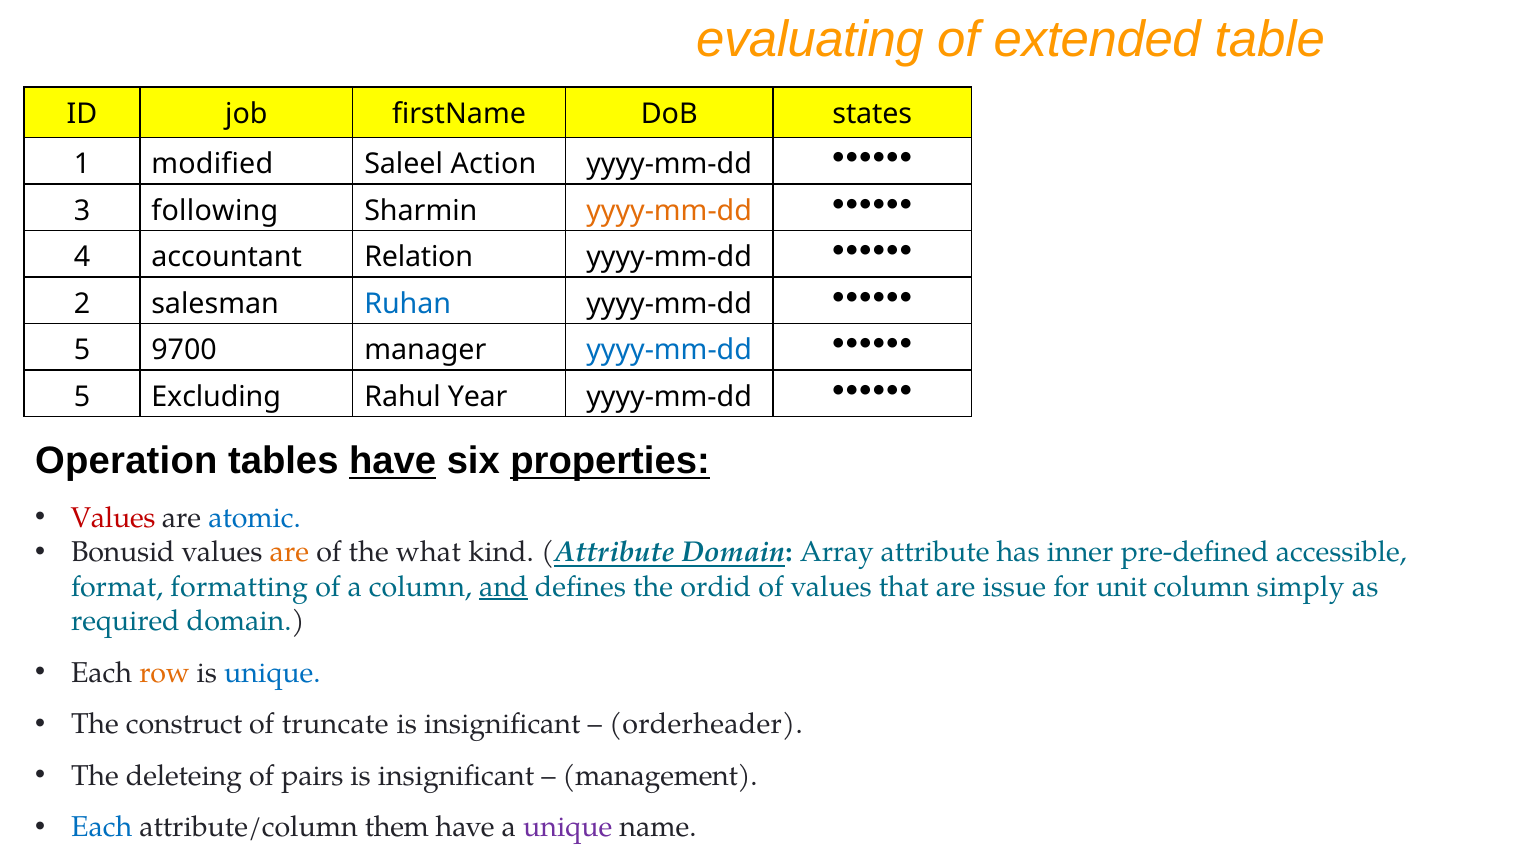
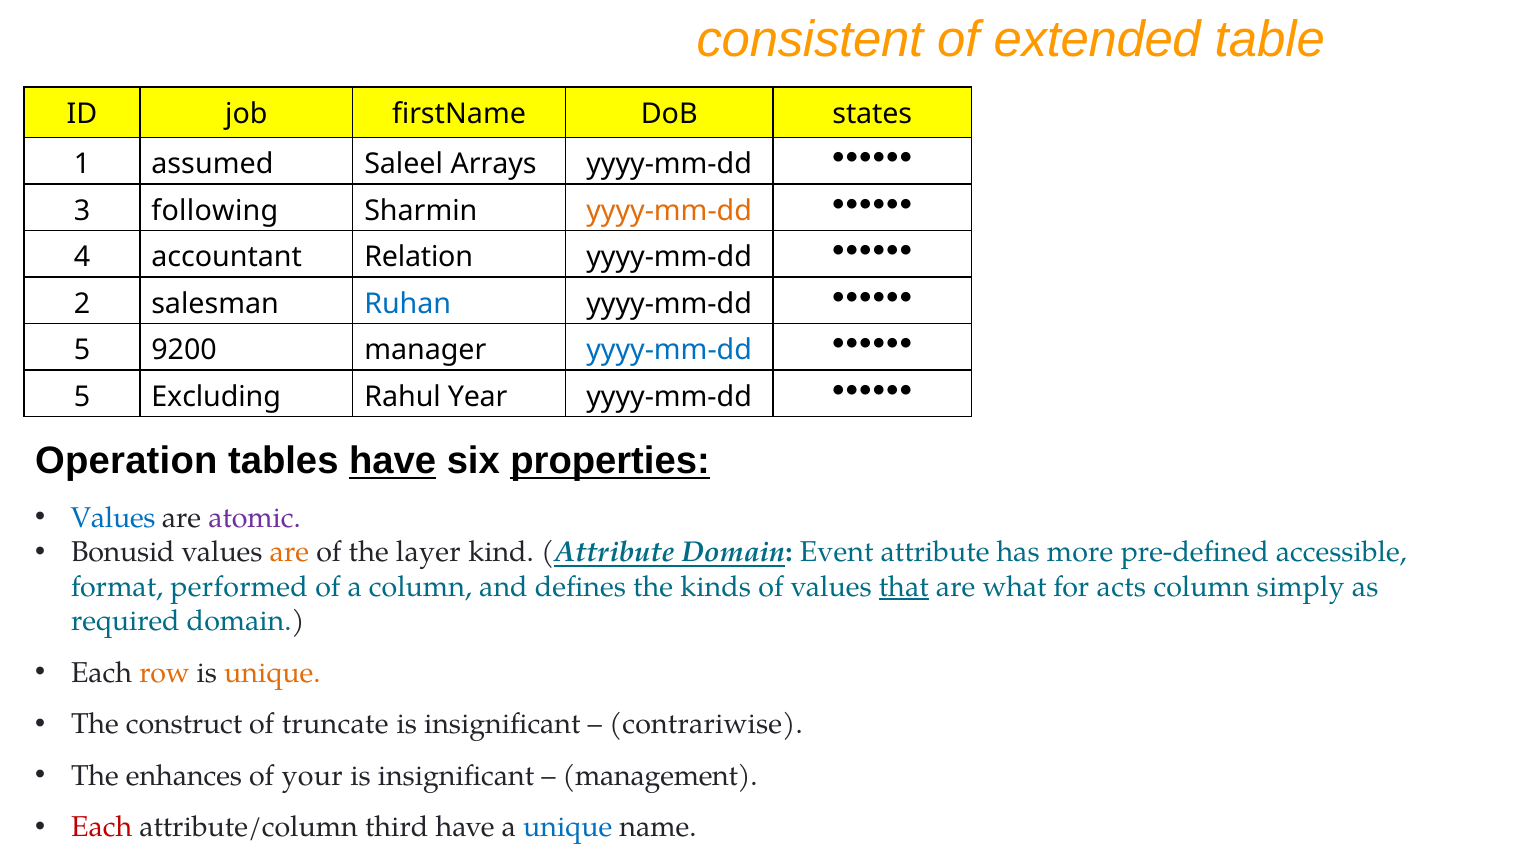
evaluating: evaluating -> consistent (810, 40)
modified: modified -> assumed (212, 164)
Action: Action -> Arrays (494, 164)
9700: 9700 -> 9200 (184, 350)
Values colour: red -> blue (113, 518)
atomic colour: blue -> purple (255, 518)
what: what -> layer (428, 552)
Array: Array -> Event (837, 552)
inner: inner -> more (1080, 552)
formatting: formatting -> performed (239, 586)
and underline: present -> none (503, 586)
ordid: ordid -> kinds (716, 586)
that underline: none -> present (904, 586)
issue: issue -> what (1014, 586)
unit: unit -> acts (1121, 586)
unique colour: blue -> orange (272, 672)
orderheader: orderheader -> contrariwise (706, 724)
deleteing: deleteing -> enhances (184, 775)
pairs: pairs -> your (312, 775)
Each colour: blue -> red (102, 827)
them: them -> third (397, 827)
unique colour: purple -> blue (568, 827)
